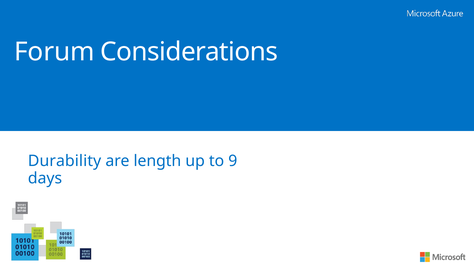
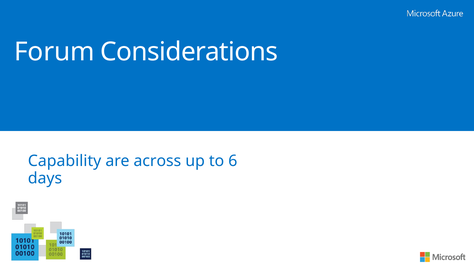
Durability: Durability -> Capability (65, 161)
length: length -> across (157, 161)
9: 9 -> 6 (233, 161)
